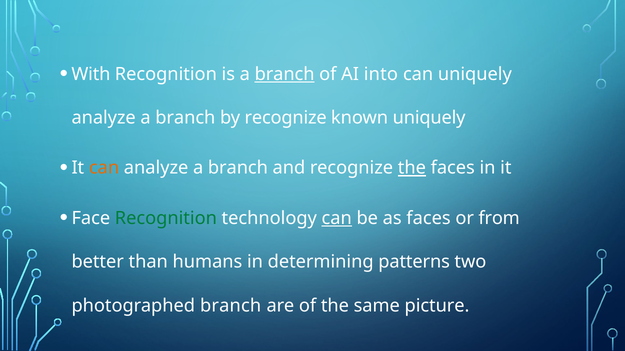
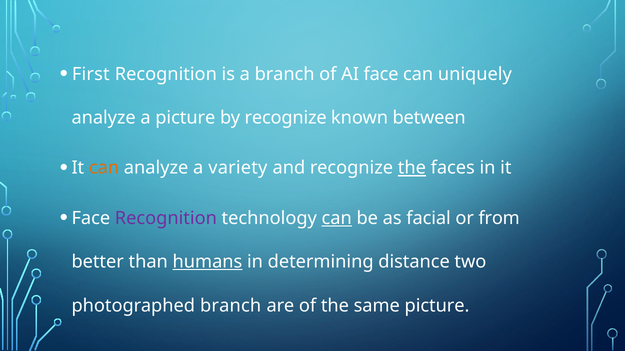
With: With -> First (91, 74)
branch underline: present -> none (285, 74)
AI into: into -> face (381, 74)
branch: branch -> picture (185, 118)
known uniquely: uniquely -> between (429, 118)
branch: branch -> variety (238, 168)
Recognition colour: green -> purple (166, 218)
as faces: faces -> facial (429, 218)
humans underline: none -> present (207, 262)
patterns: patterns -> distance (414, 262)
